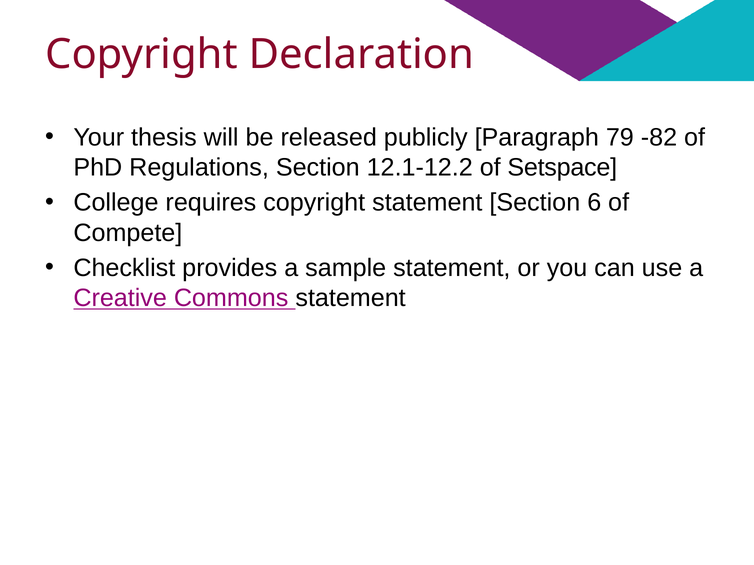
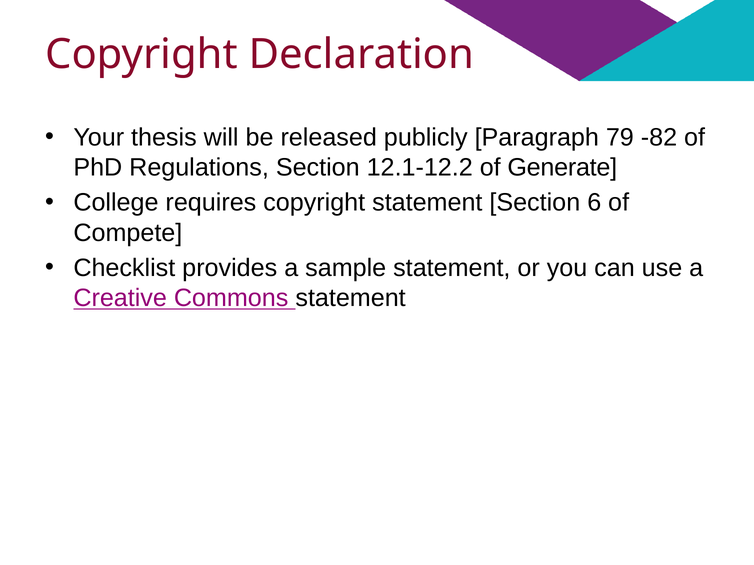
Setspace: Setspace -> Generate (562, 168)
